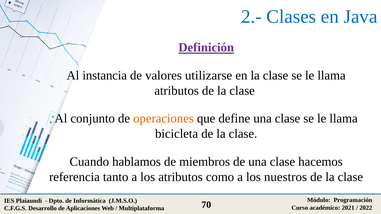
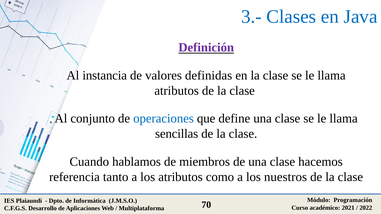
2.-: 2.- -> 3.- (251, 17)
utilizarse: utilizarse -> definidas (209, 76)
operaciones colour: orange -> blue (164, 119)
bicicleta: bicicleta -> sencillas (177, 134)
